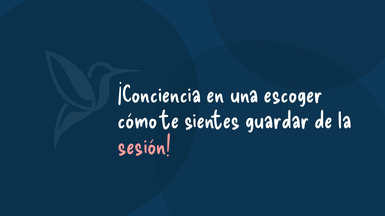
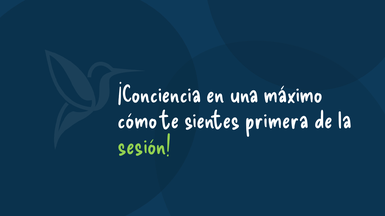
escoger: escoger -> máximo (293, 95)
guardar: guardar -> primera (277, 121)
sesión colour: pink -> light green (144, 147)
